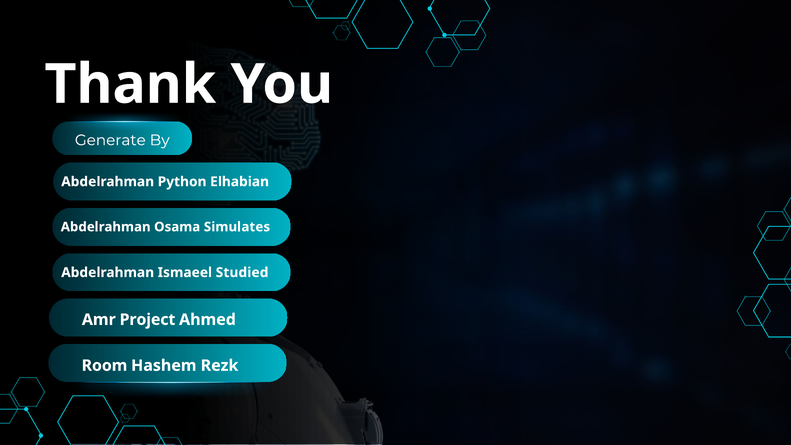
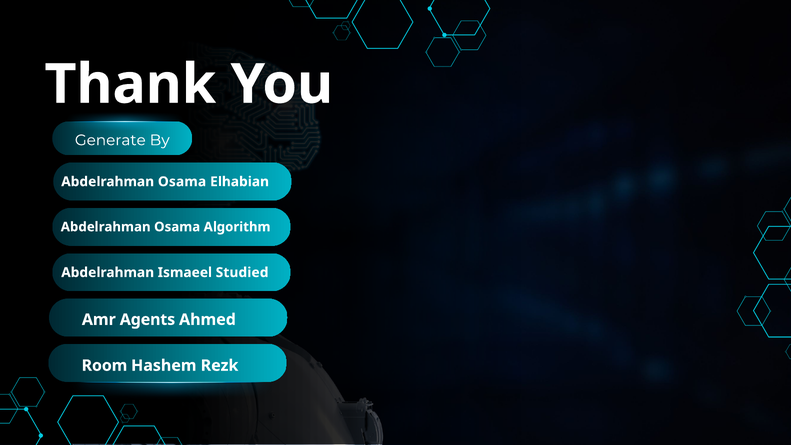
Python: Python -> Osama (182, 182)
Simulates: Simulates -> Algorithm (237, 227)
Project: Project -> Agents (147, 320)
